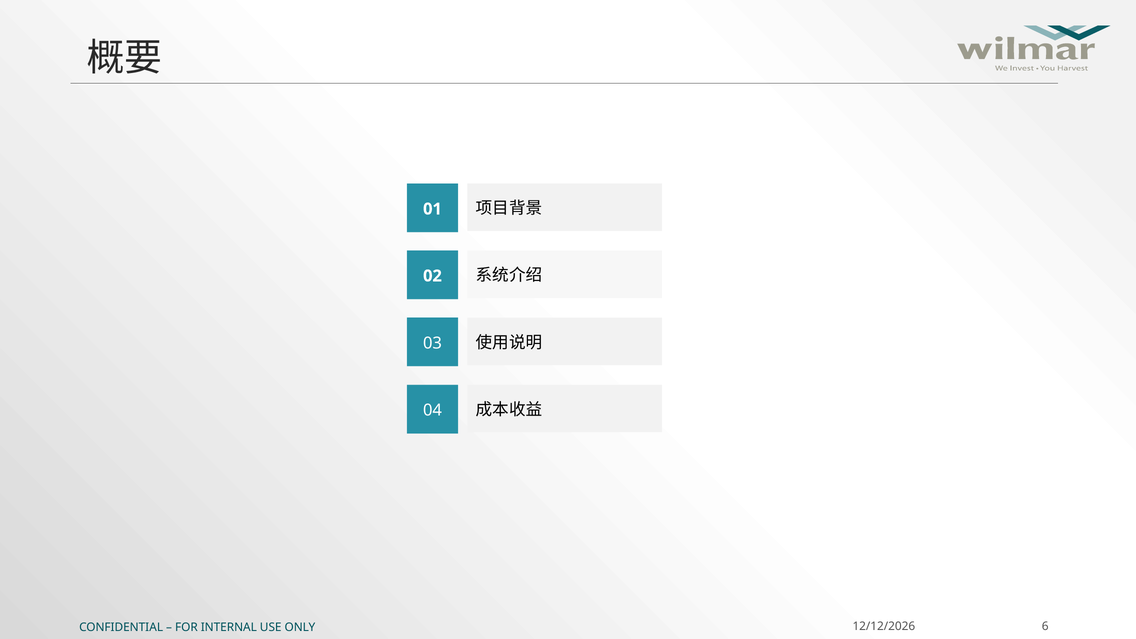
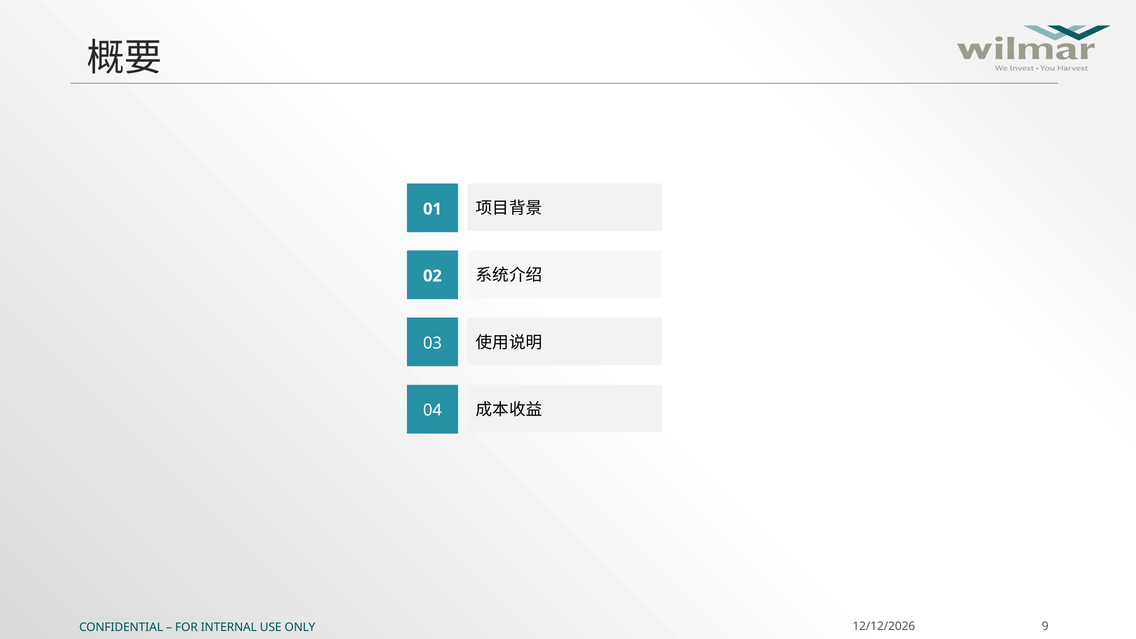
6: 6 -> 9 (1045, 626)
